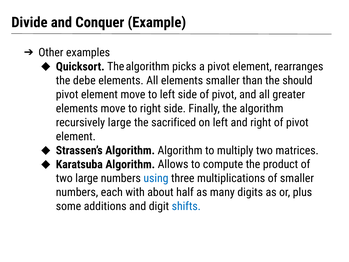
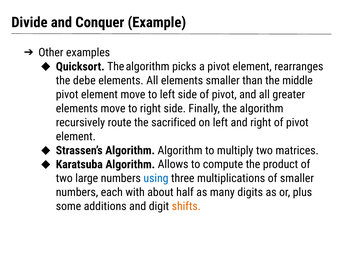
should: should -> middle (297, 80)
recursively large: large -> route (120, 122)
shifts colour: blue -> orange (186, 206)
